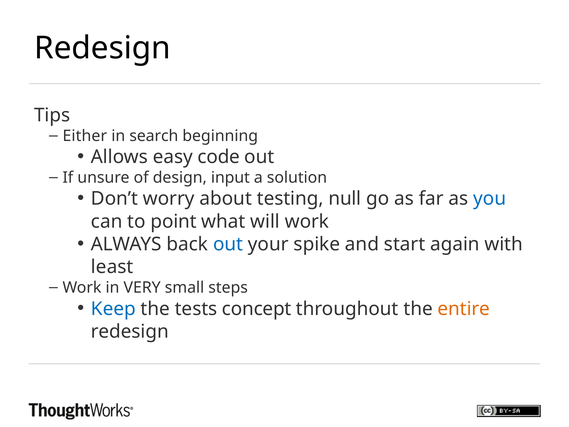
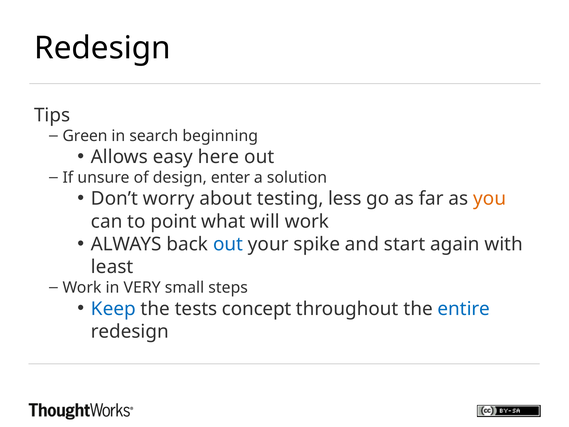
Either: Either -> Green (85, 136)
code: code -> here (219, 157)
input: input -> enter (230, 177)
null: null -> less (345, 199)
you colour: blue -> orange (490, 199)
entire colour: orange -> blue (464, 309)
